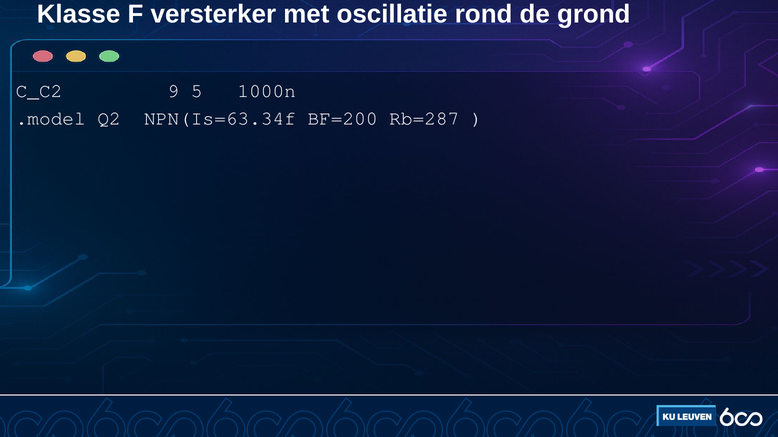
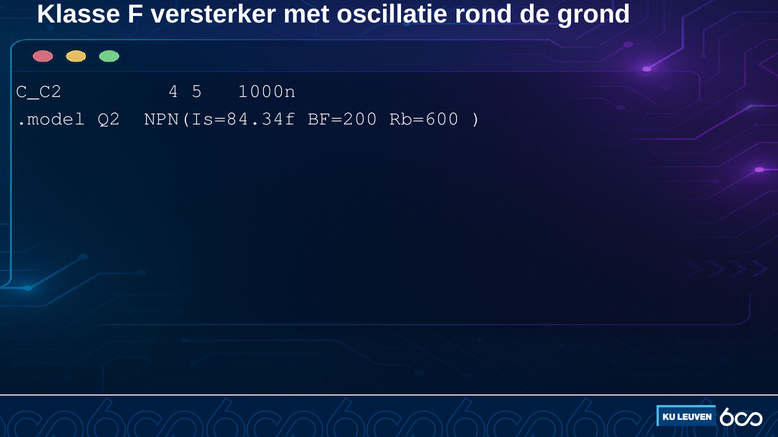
9: 9 -> 4 (173, 91)
NPN(Is=63.34f: NPN(Is=63.34f -> NPN(Is=84.34f (220, 118)
Rb=287: Rb=287 -> Rb=600 (424, 118)
